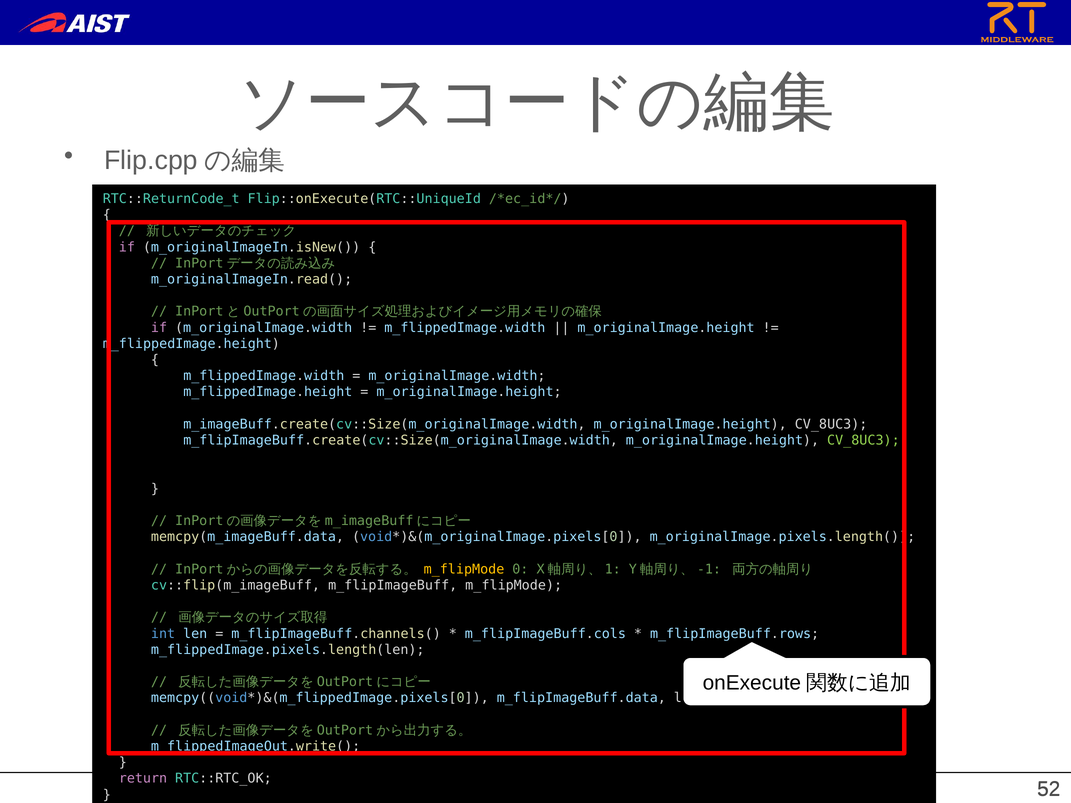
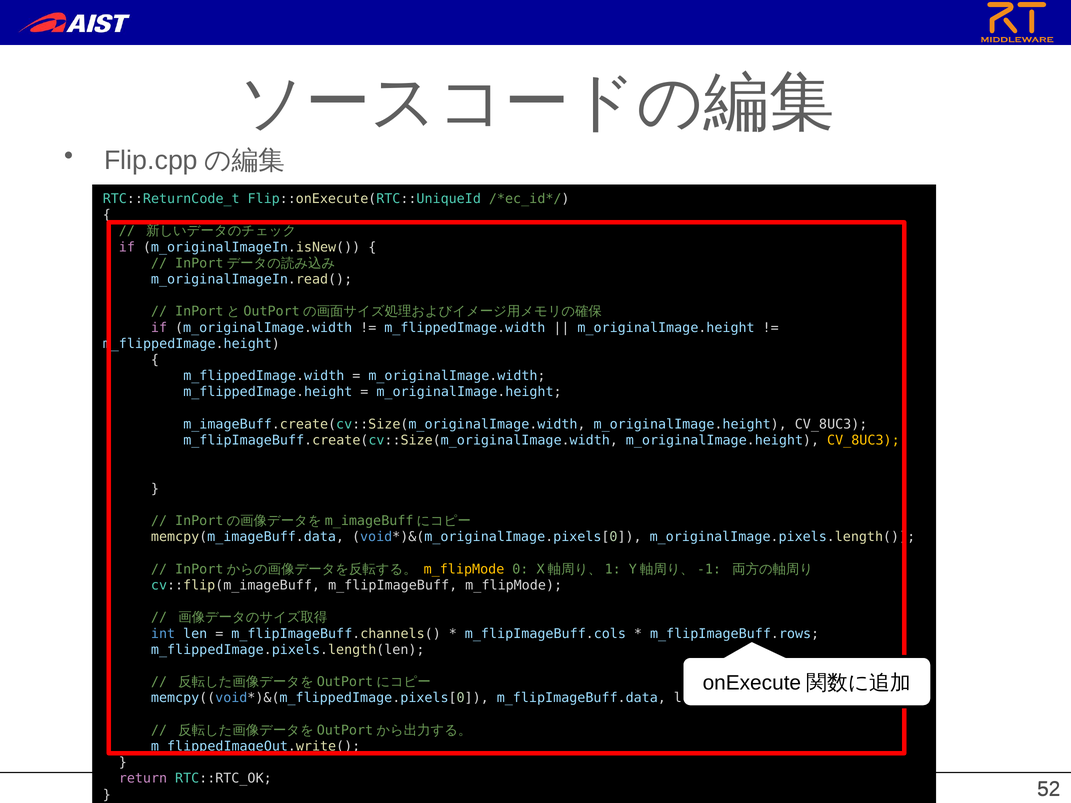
CV_8UC3 colour: light green -> yellow (863, 441)
